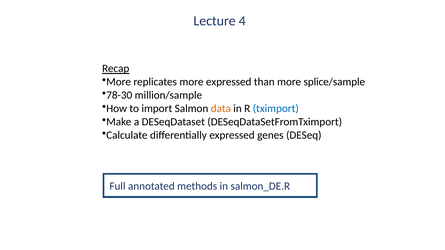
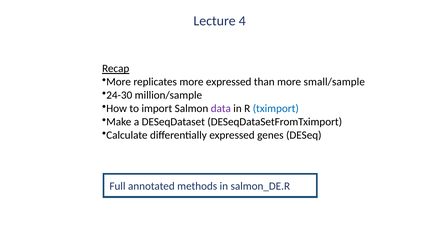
splice/sample: splice/sample -> small/sample (334, 82)
78-30: 78-30 -> 24-30 (119, 95)
data colour: orange -> purple (221, 109)
